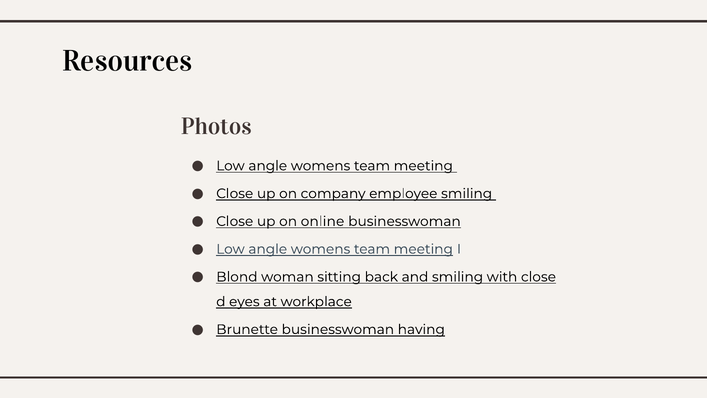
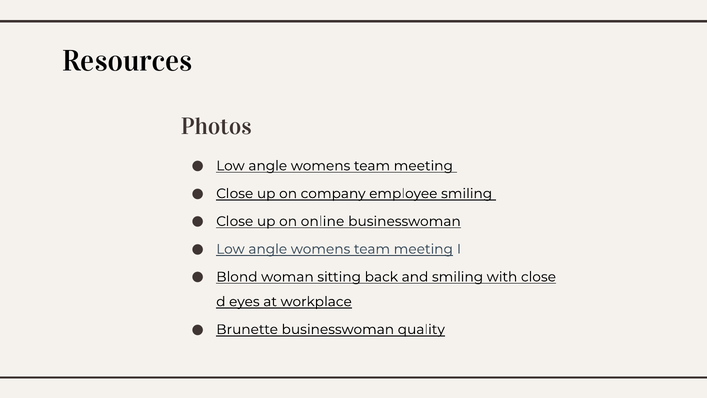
having: having -> quality (421, 329)
